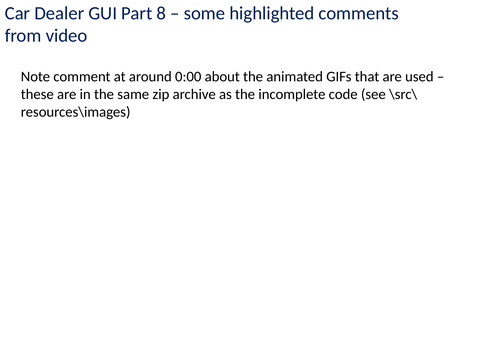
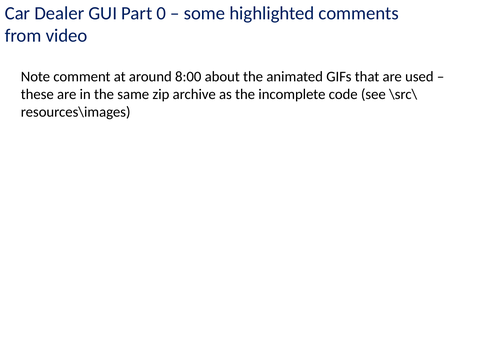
8: 8 -> 0 (161, 13)
0:00: 0:00 -> 8:00 (188, 76)
